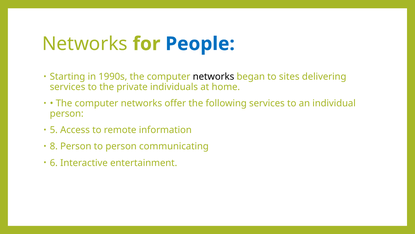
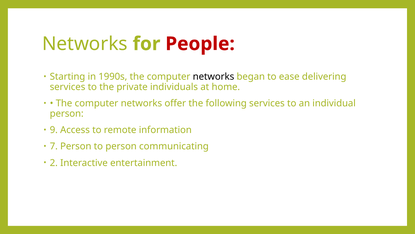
People colour: blue -> red (200, 44)
sites: sites -> ease (289, 77)
5: 5 -> 9 (54, 130)
8: 8 -> 7 (54, 146)
6: 6 -> 2 (54, 162)
